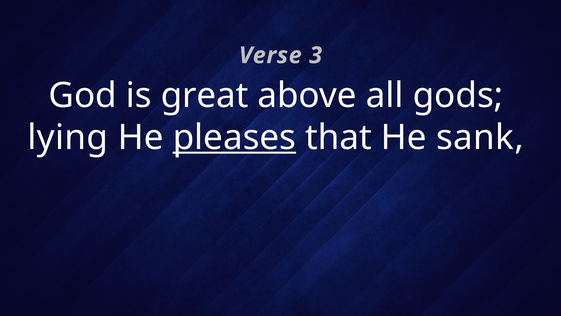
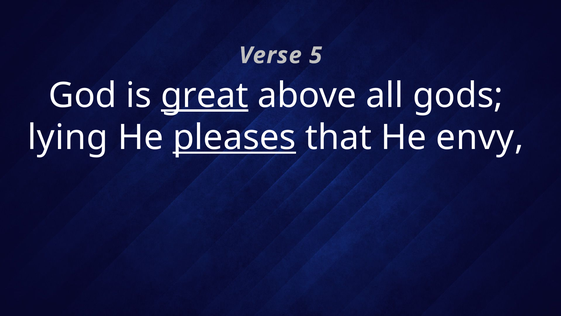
3: 3 -> 5 (316, 55)
great underline: none -> present (205, 95)
sank: sank -> envy (480, 137)
